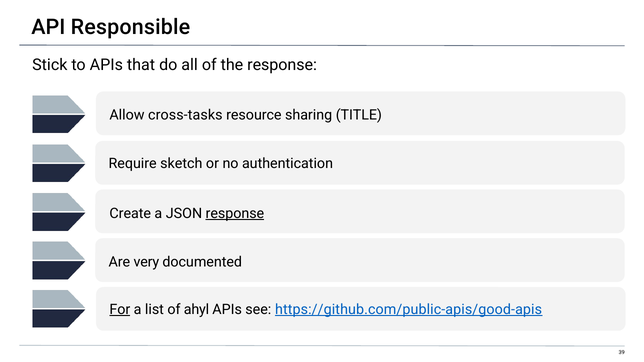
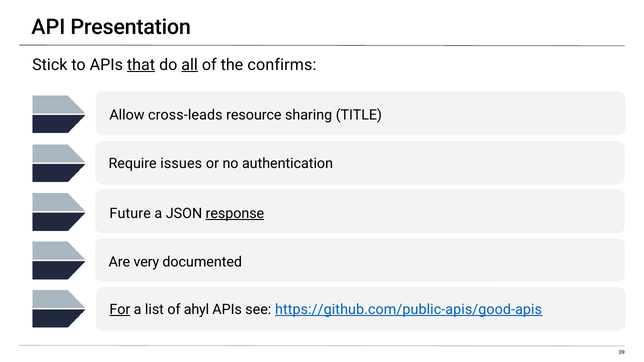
Responsible: Responsible -> Presentation (131, 27)
that underline: none -> present (141, 65)
all underline: none -> present (190, 65)
the response: response -> confirms (282, 65)
cross-tasks: cross-tasks -> cross-leads (185, 115)
sketch: sketch -> issues (181, 164)
Create: Create -> Future (130, 213)
